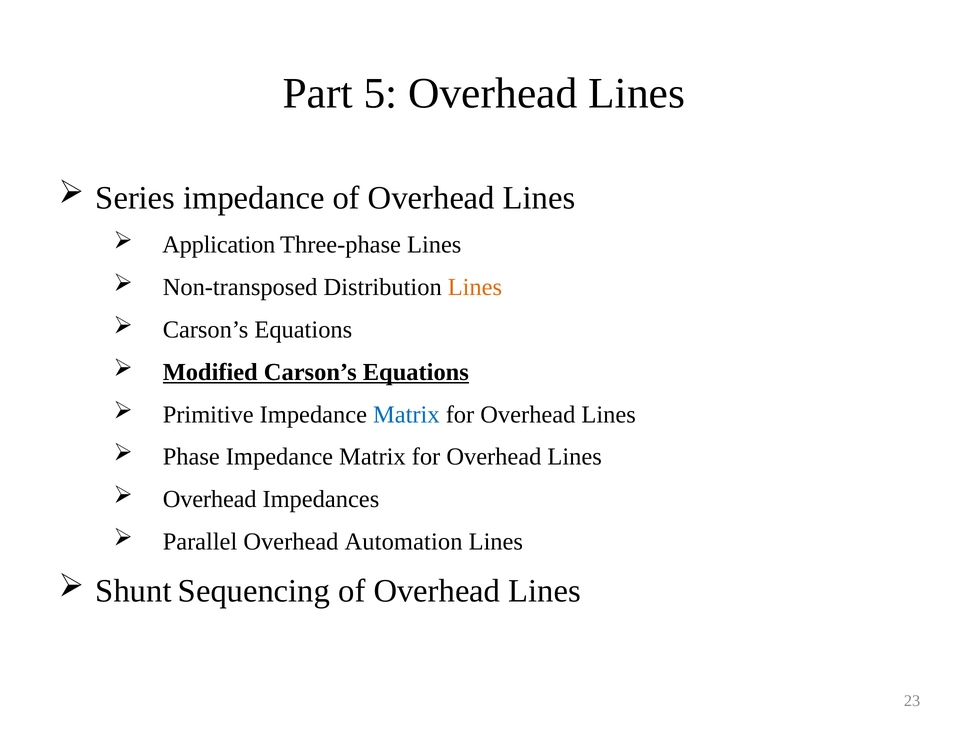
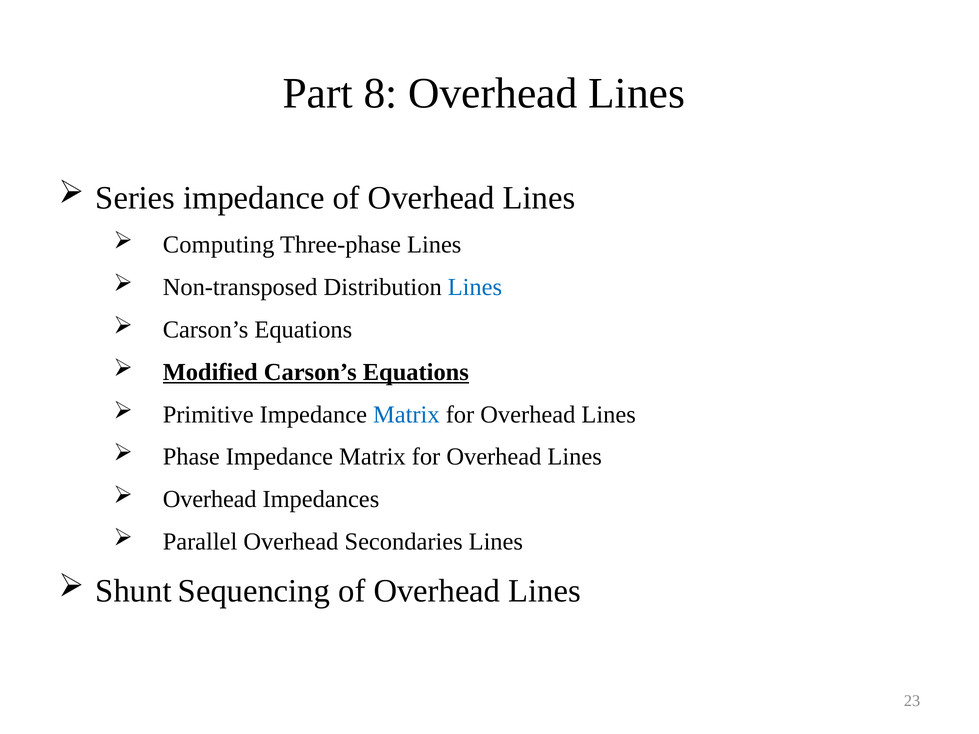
5: 5 -> 8 (380, 94)
Application: Application -> Computing (219, 245)
Lines colour: orange -> blue (475, 287)
Automation: Automation -> Secondaries (404, 542)
